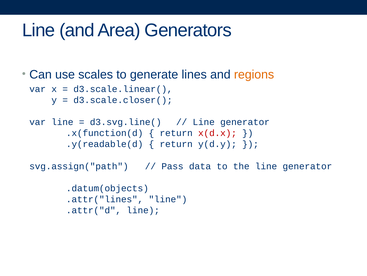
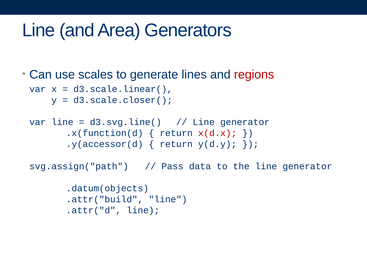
regions colour: orange -> red (254, 74)
.y(readable(d: .y(readable(d -> .y(accessor(d (105, 144)
.attr("lines: .attr("lines -> .attr("build (105, 199)
